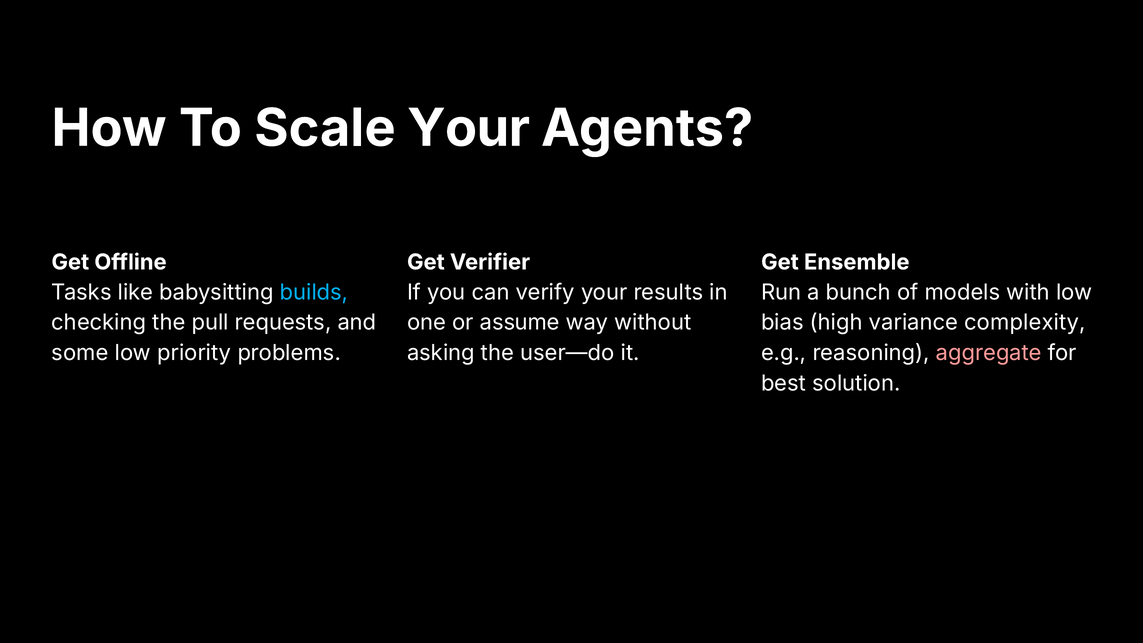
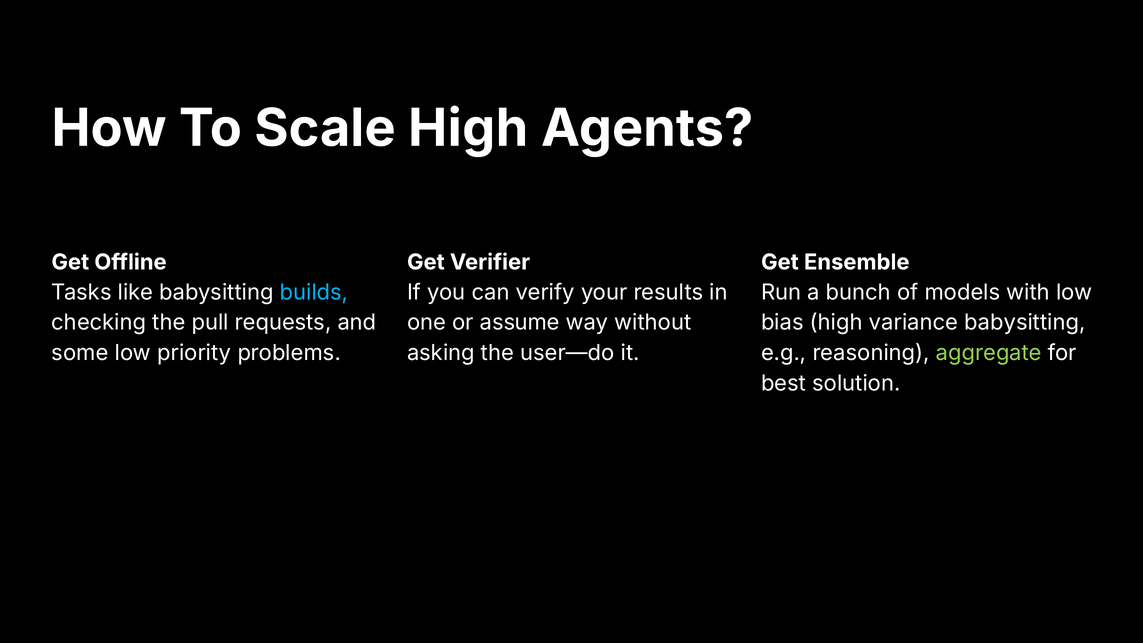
Scale Your: Your -> High (468, 128)
variance complexity: complexity -> babysitting (1025, 323)
aggregate colour: pink -> light green (989, 353)
